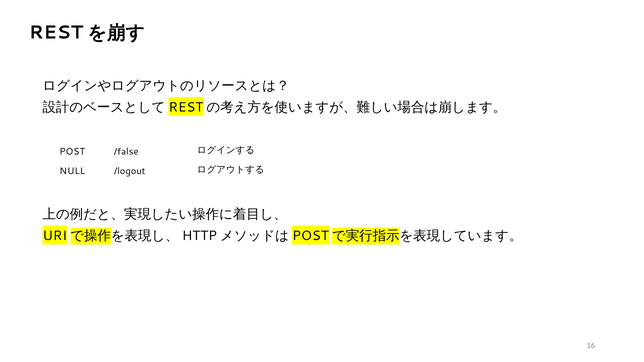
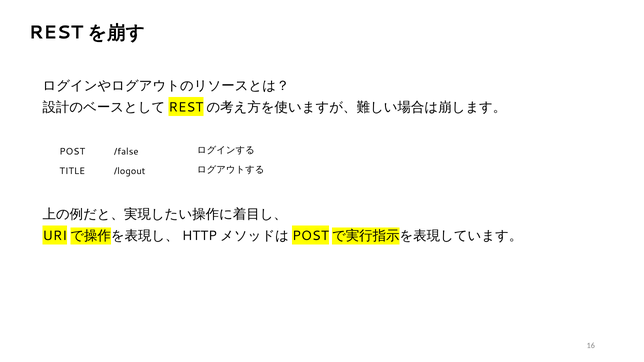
NULL: NULL -> TITLE (72, 171)
